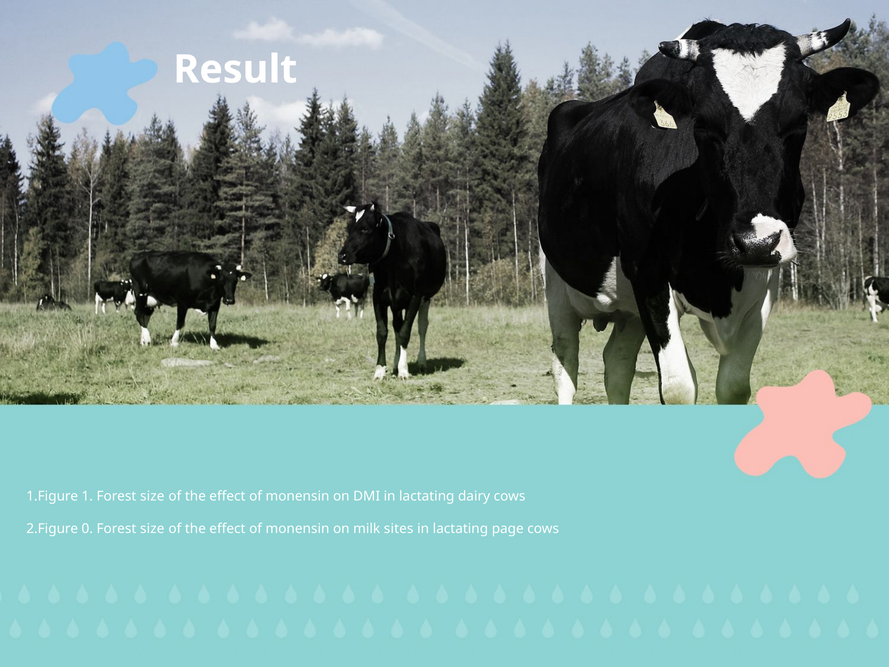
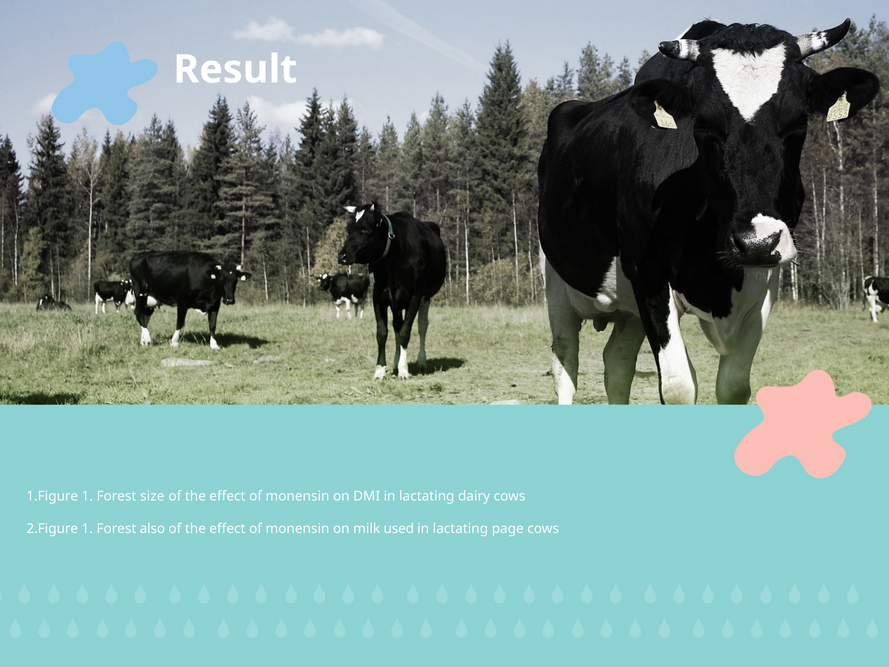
0: 0 -> 1 (87, 529)
size: size -> also (152, 529)
sites: sites -> used (399, 529)
